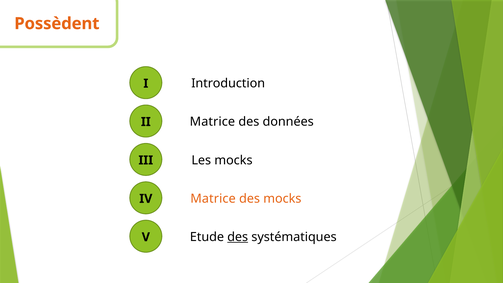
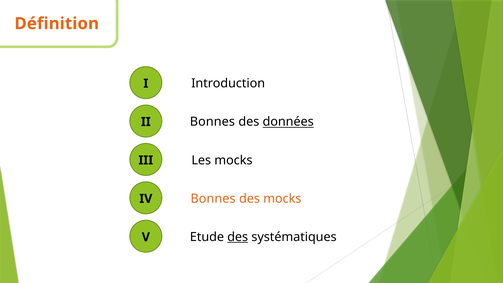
Possèdent: Possèdent -> Définition (57, 24)
Matrice: Matrice -> Bonnes (212, 122)
données underline: none -> present (288, 122)
Matrice: Matrice -> Bonnes (213, 199)
